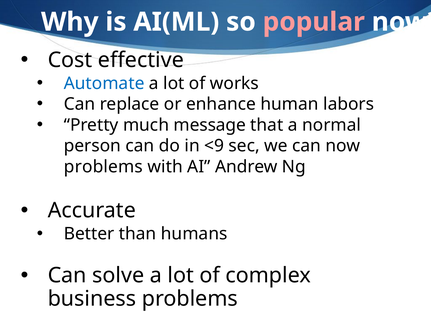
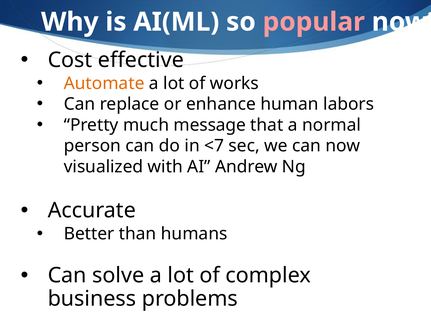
Automate colour: blue -> orange (104, 83)
<9: <9 -> <7 (214, 146)
problems: problems -> visualized (103, 167)
